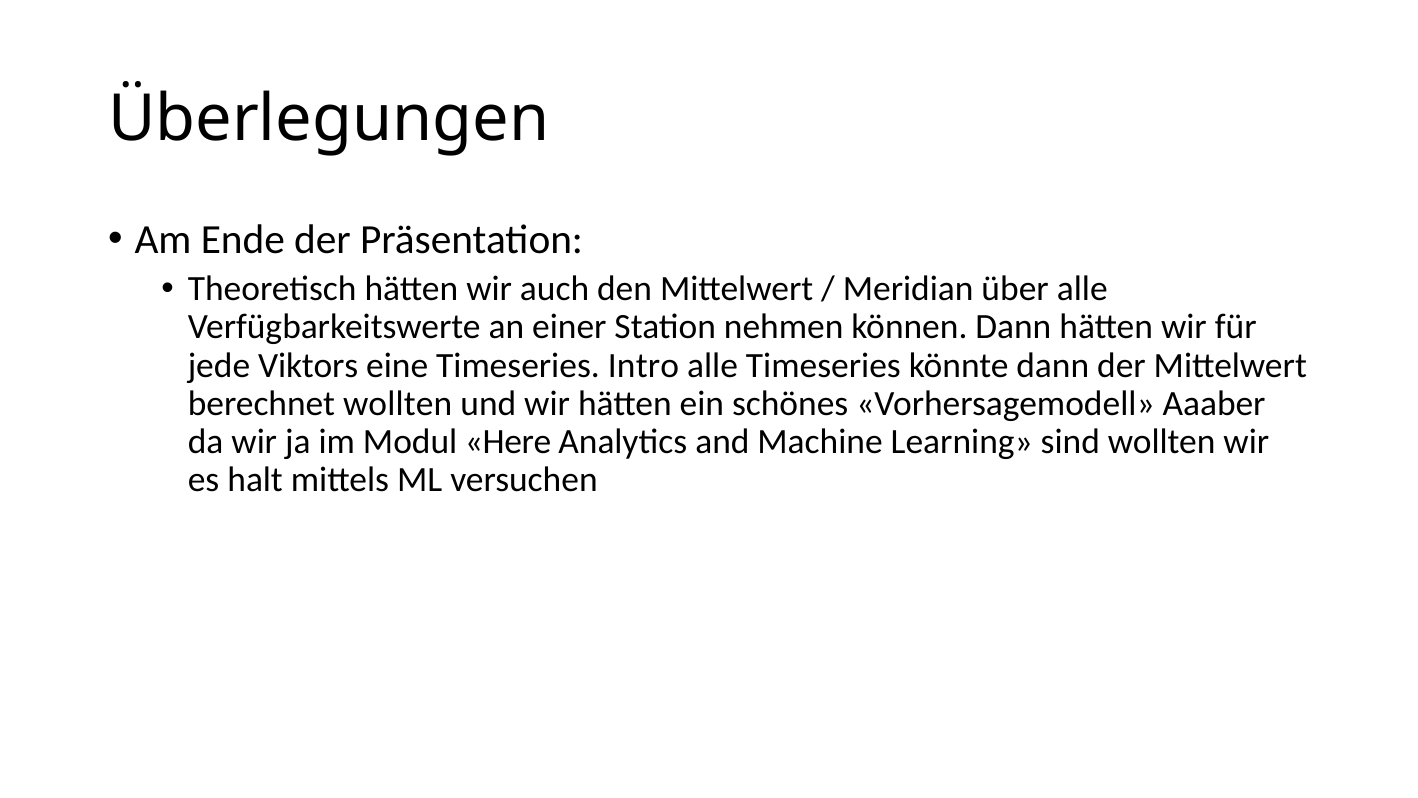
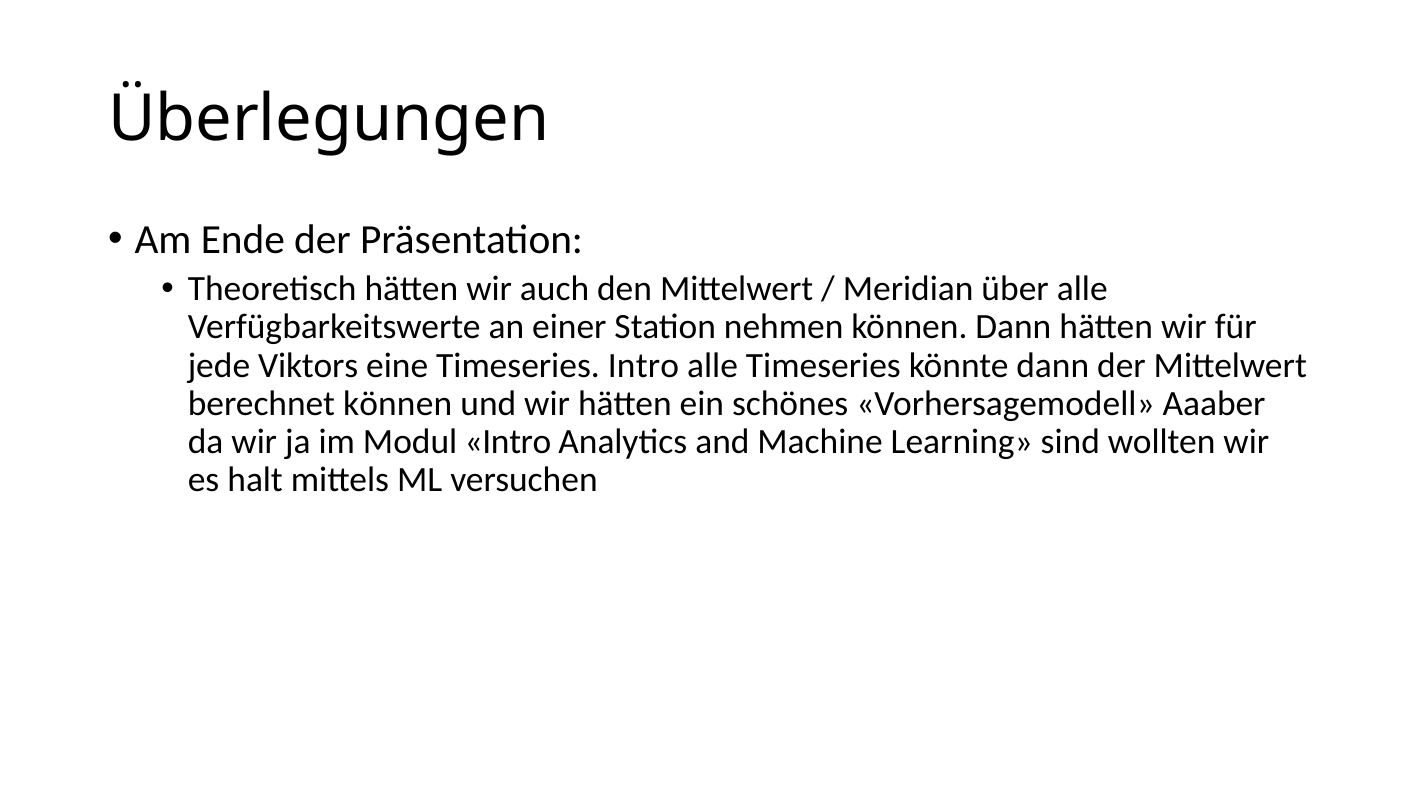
berechnet wollten: wollten -> können (398, 403)
Modul Here: Here -> Intro (508, 442)
